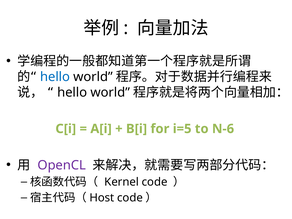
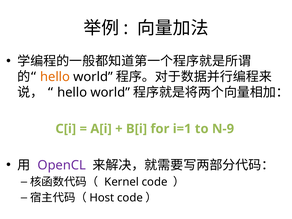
hello colour: blue -> orange (55, 77)
i=5: i=5 -> i=1 (182, 129)
N-6: N-6 -> N-9 (223, 129)
